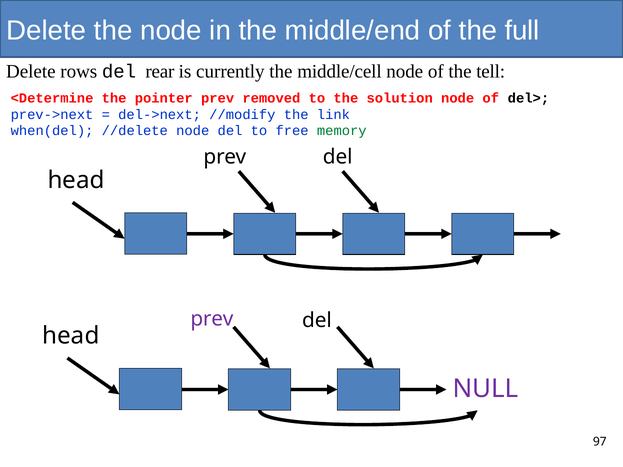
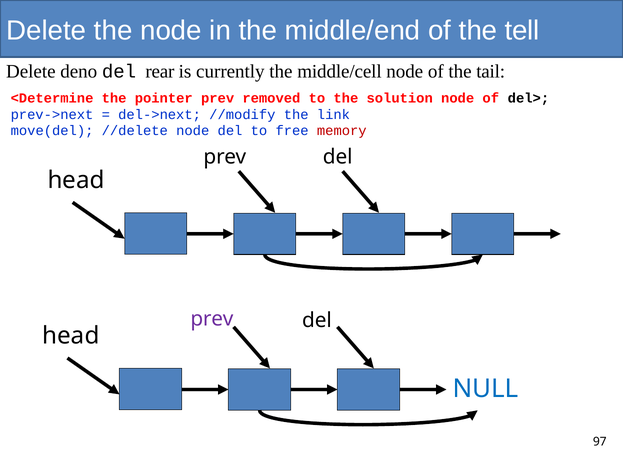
full: full -> tell (522, 30)
rows: rows -> deno (79, 72)
tell: tell -> tail (491, 72)
when(del: when(del -> move(del (52, 131)
memory colour: green -> red (342, 131)
NULL colour: purple -> blue (486, 389)
